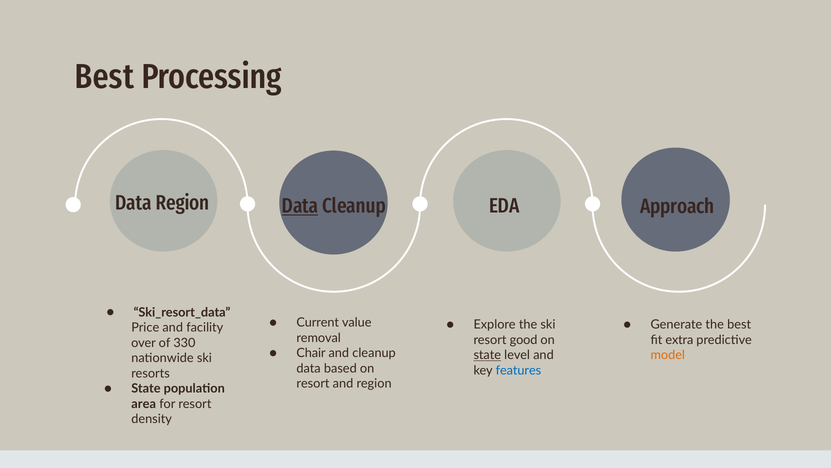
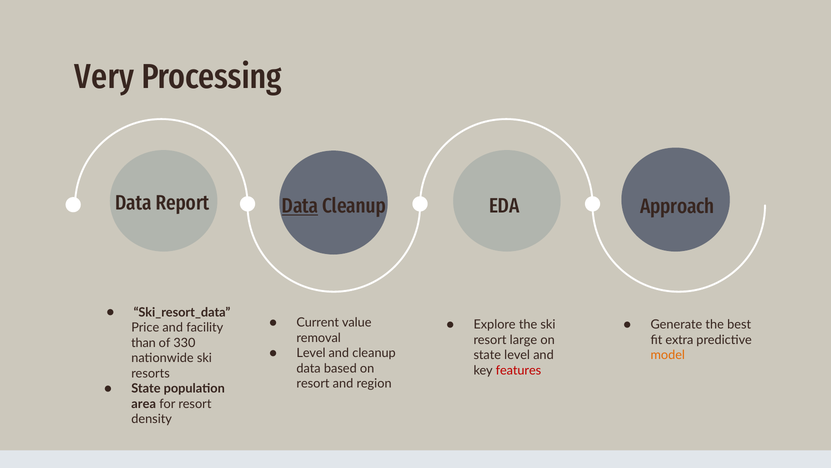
Best: Best -> Very (104, 77)
Data Region: Region -> Report (183, 203)
good: good -> large (523, 340)
over: over -> than (143, 342)
Chair: Chair -> Level (311, 353)
state underline: present -> none (487, 355)
features colour: blue -> red (518, 370)
